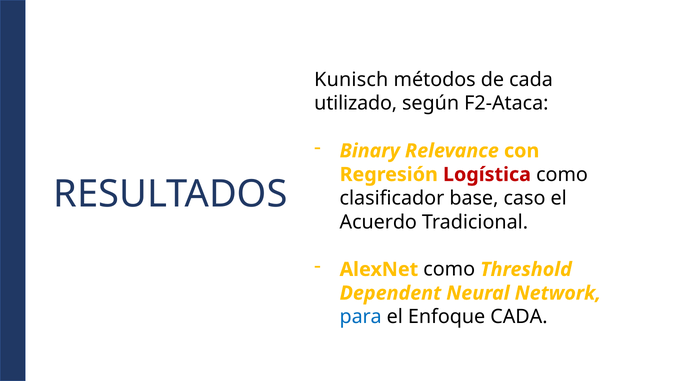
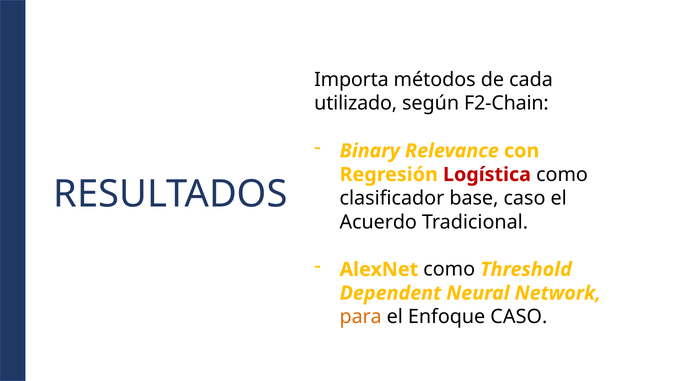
Kunisch: Kunisch -> Importa (351, 80)
F2-Ataca: F2-Ataca -> F2-Chain (506, 103)
para colour: blue -> orange (361, 317)
Enfoque CADA: CADA -> CASO (519, 317)
